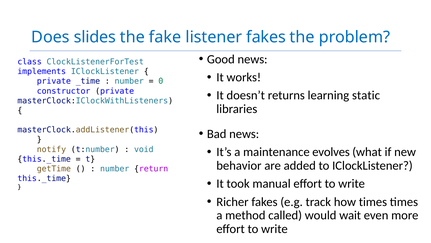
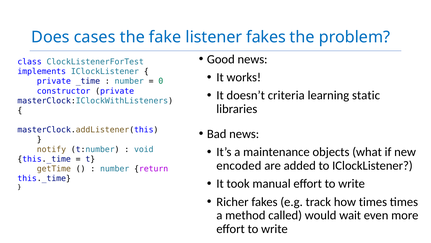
slides: slides -> cases (95, 37)
returns: returns -> criteria (286, 95)
evolves: evolves -> objects (331, 152)
behavior: behavior -> encoded (239, 165)
